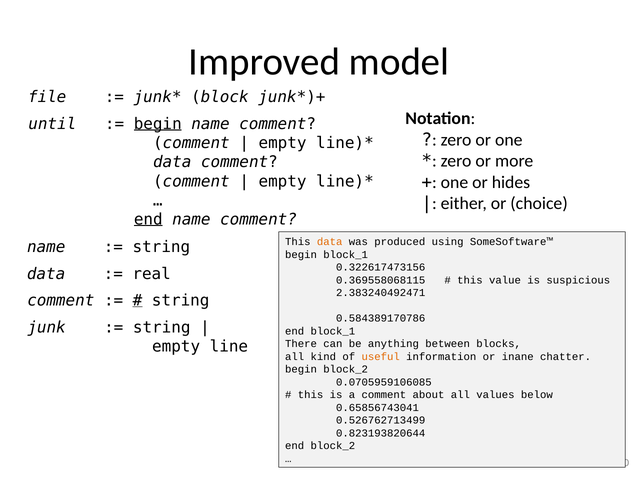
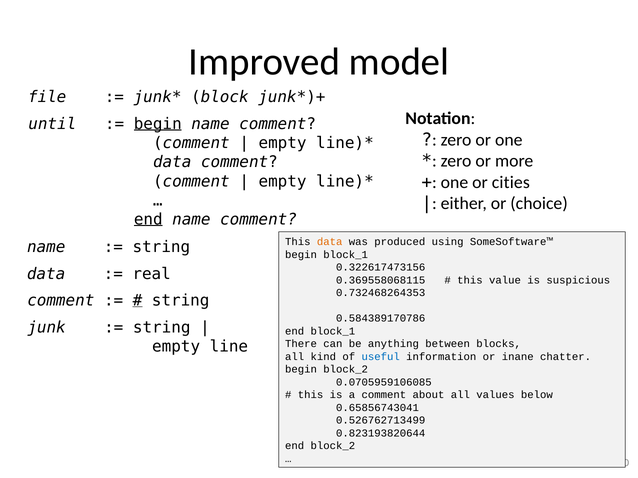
hides: hides -> cities (511, 182)
2.383240492471: 2.383240492471 -> 0.732468264353 (381, 293)
useful colour: orange -> blue (381, 357)
